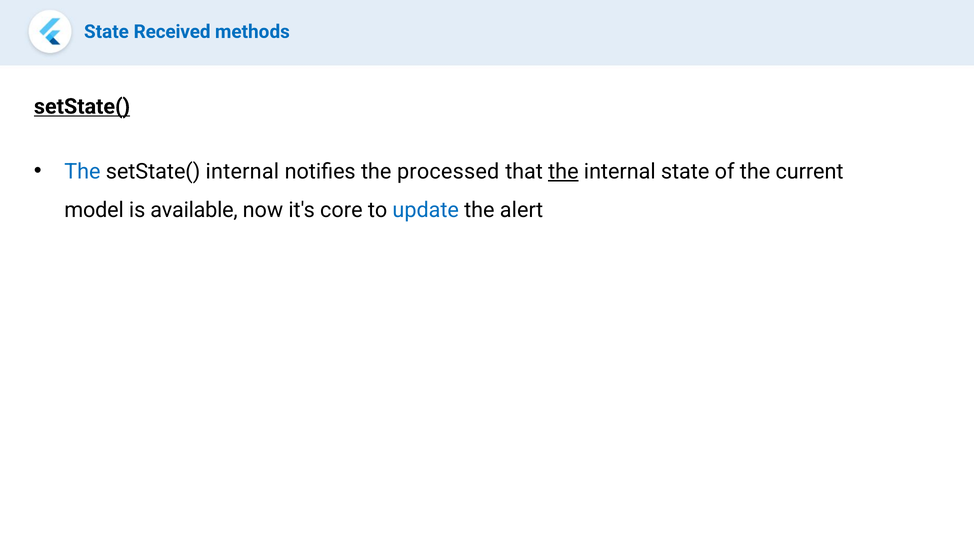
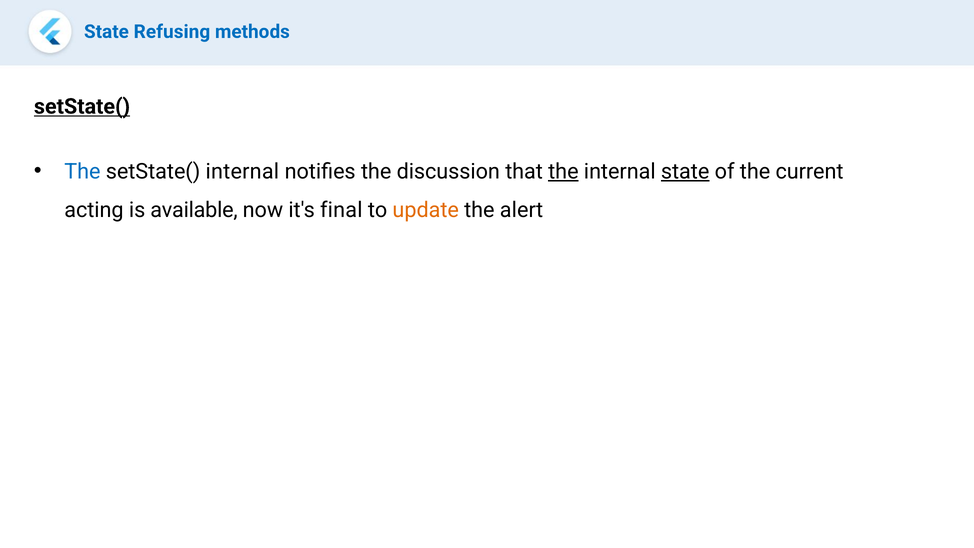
Received: Received -> Refusing (172, 32)
processed: processed -> discussion (448, 171)
state underline: none -> present (685, 171)
model: model -> acting (94, 210)
core: core -> final (341, 210)
update colour: blue -> orange (426, 210)
